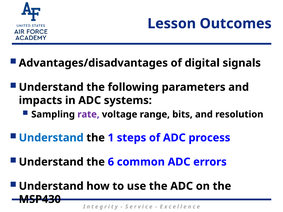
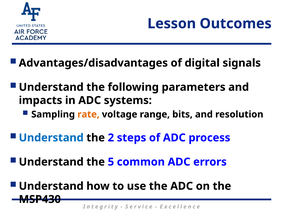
rate colour: purple -> orange (88, 115)
1: 1 -> 2 (111, 138)
6: 6 -> 5 (111, 162)
